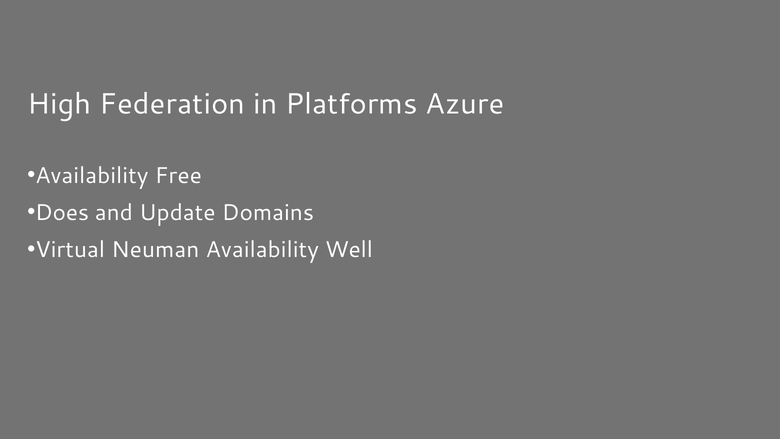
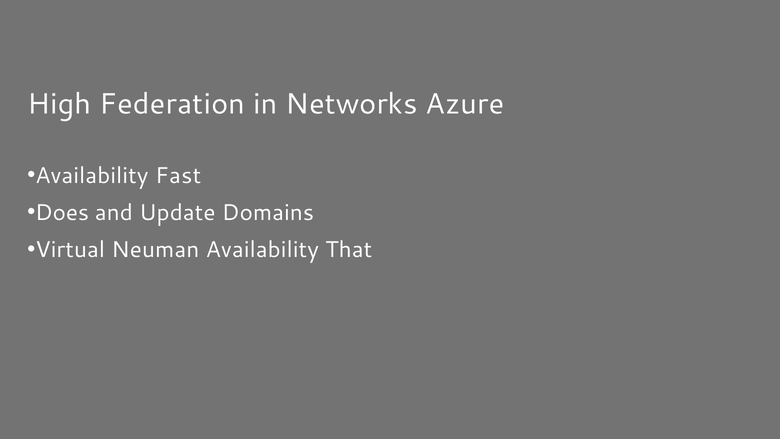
Platforms: Platforms -> Networks (351, 104)
Free: Free -> Fast (178, 175)
Well: Well -> That (349, 250)
